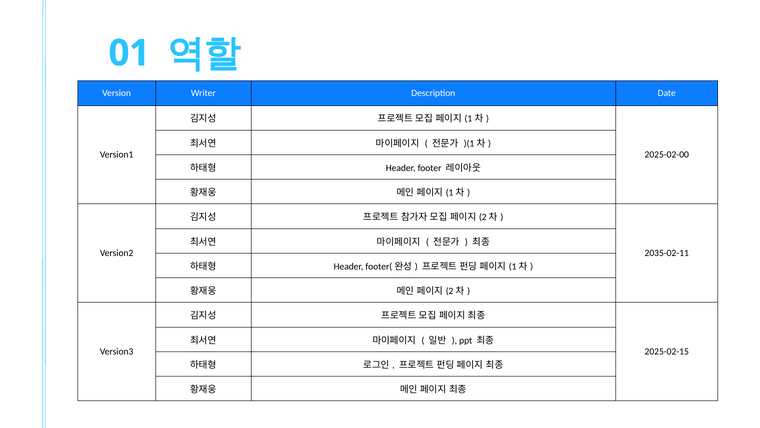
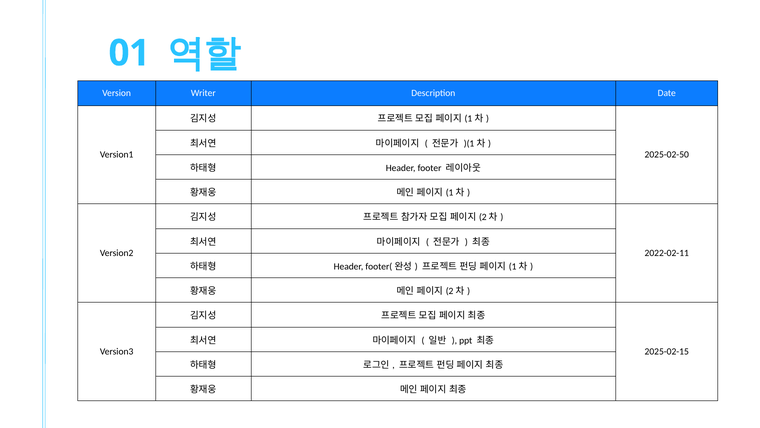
2025-02-00: 2025-02-00 -> 2025-02-50 (667, 155)
2035-02-11: 2035-02-11 -> 2022-02-11 (667, 253)
